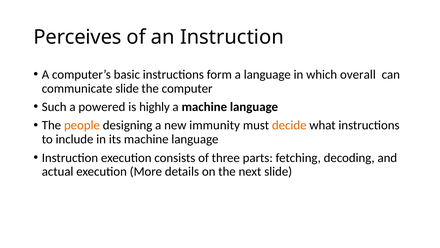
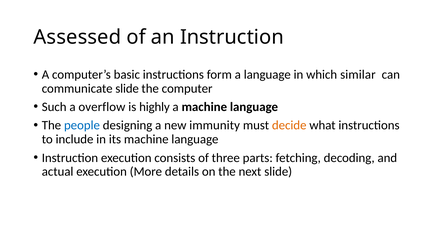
Perceives: Perceives -> Assessed (77, 37)
overall: overall -> similar (358, 74)
powered: powered -> overflow (102, 107)
people colour: orange -> blue (82, 125)
